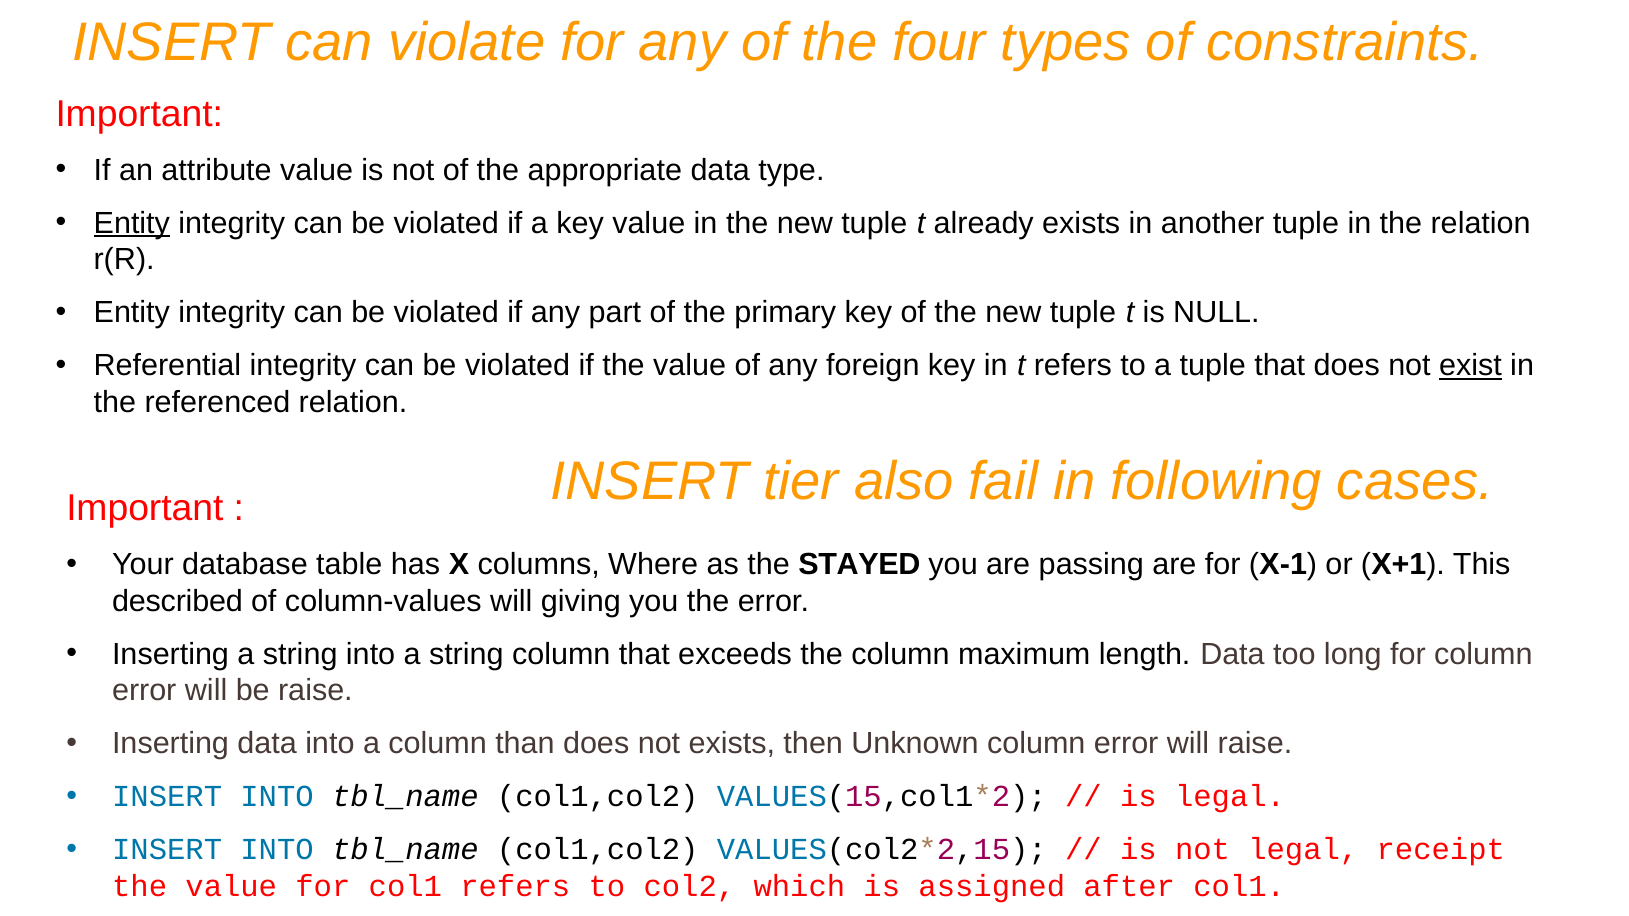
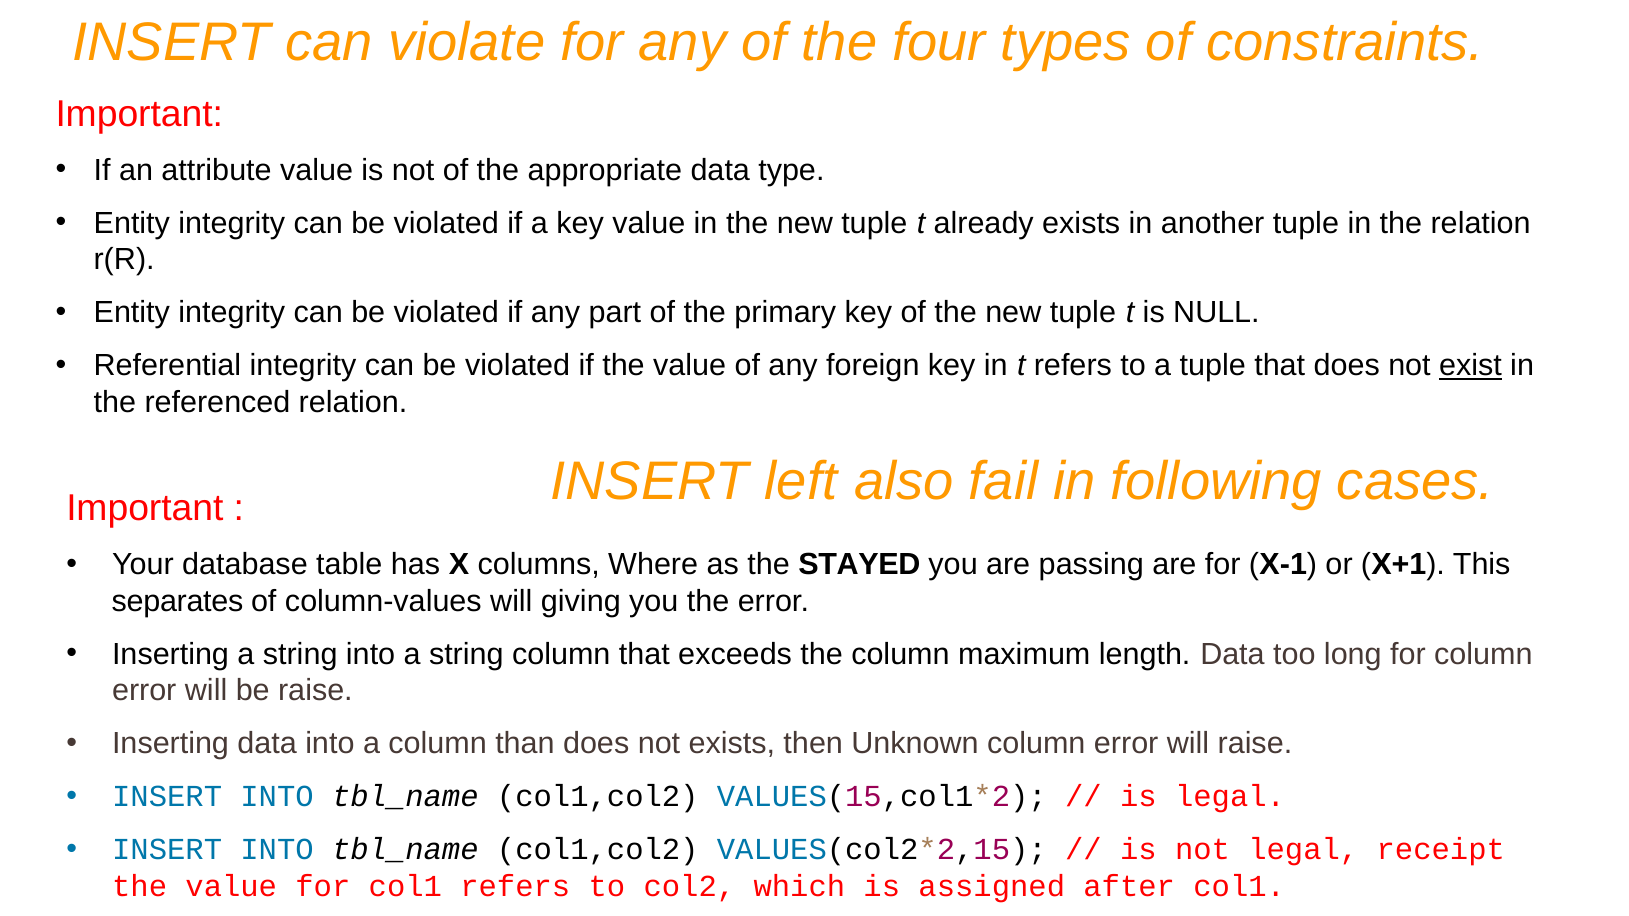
Entity underline: present -> none (132, 223)
tier: tier -> left (801, 481)
described: described -> separates (178, 602)
